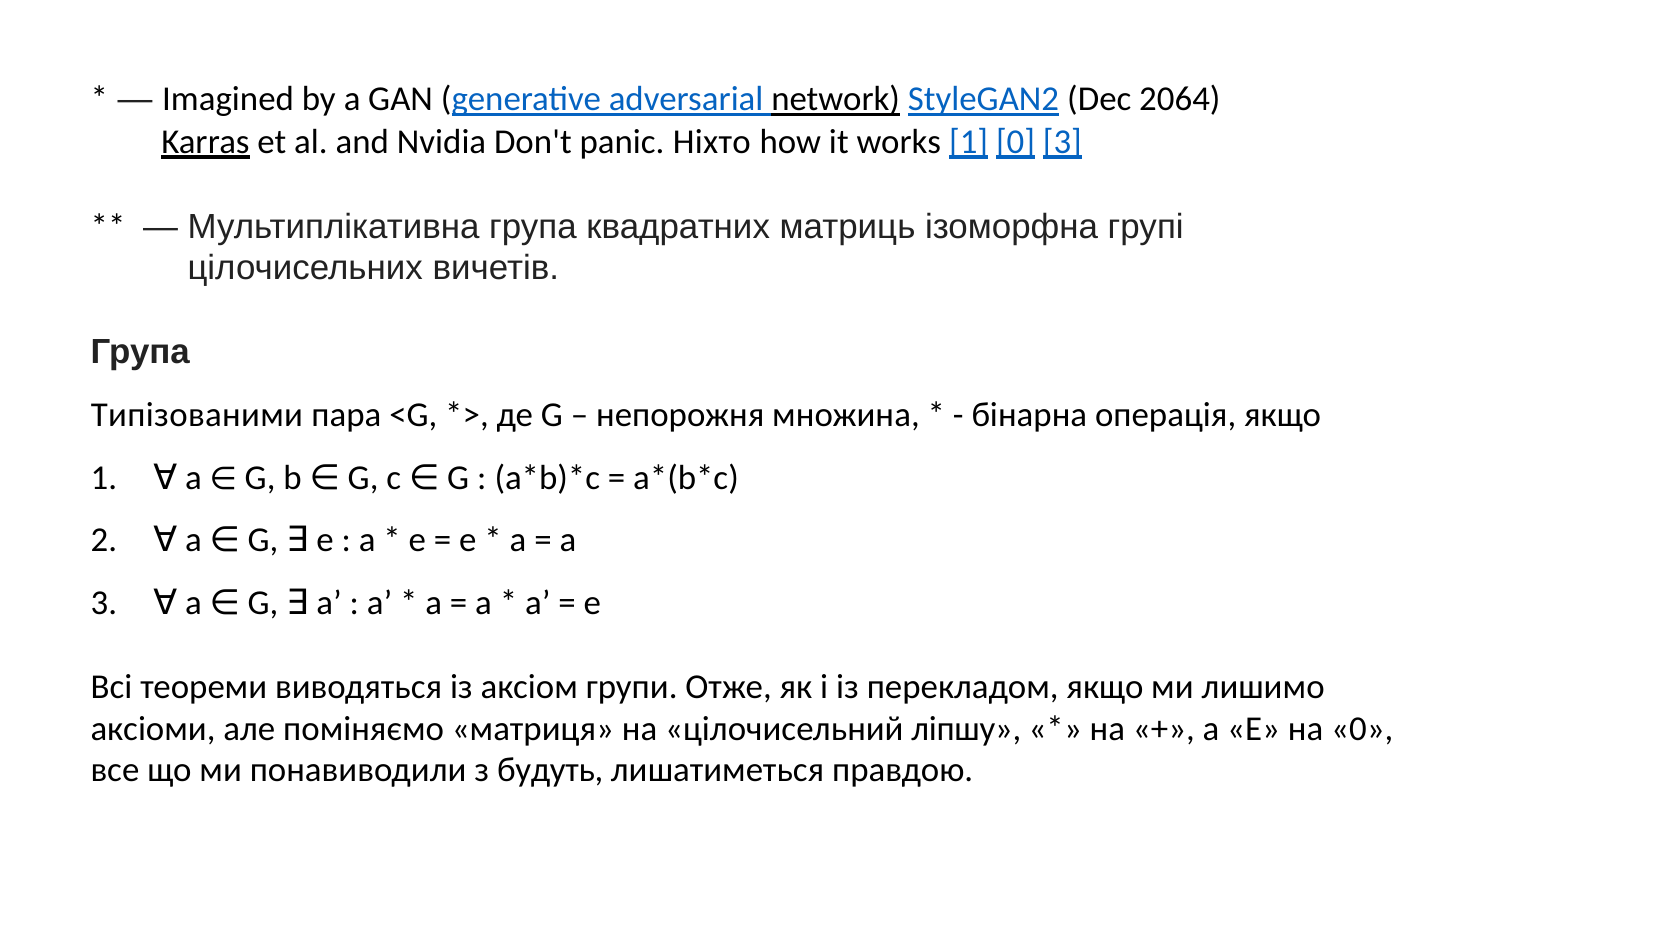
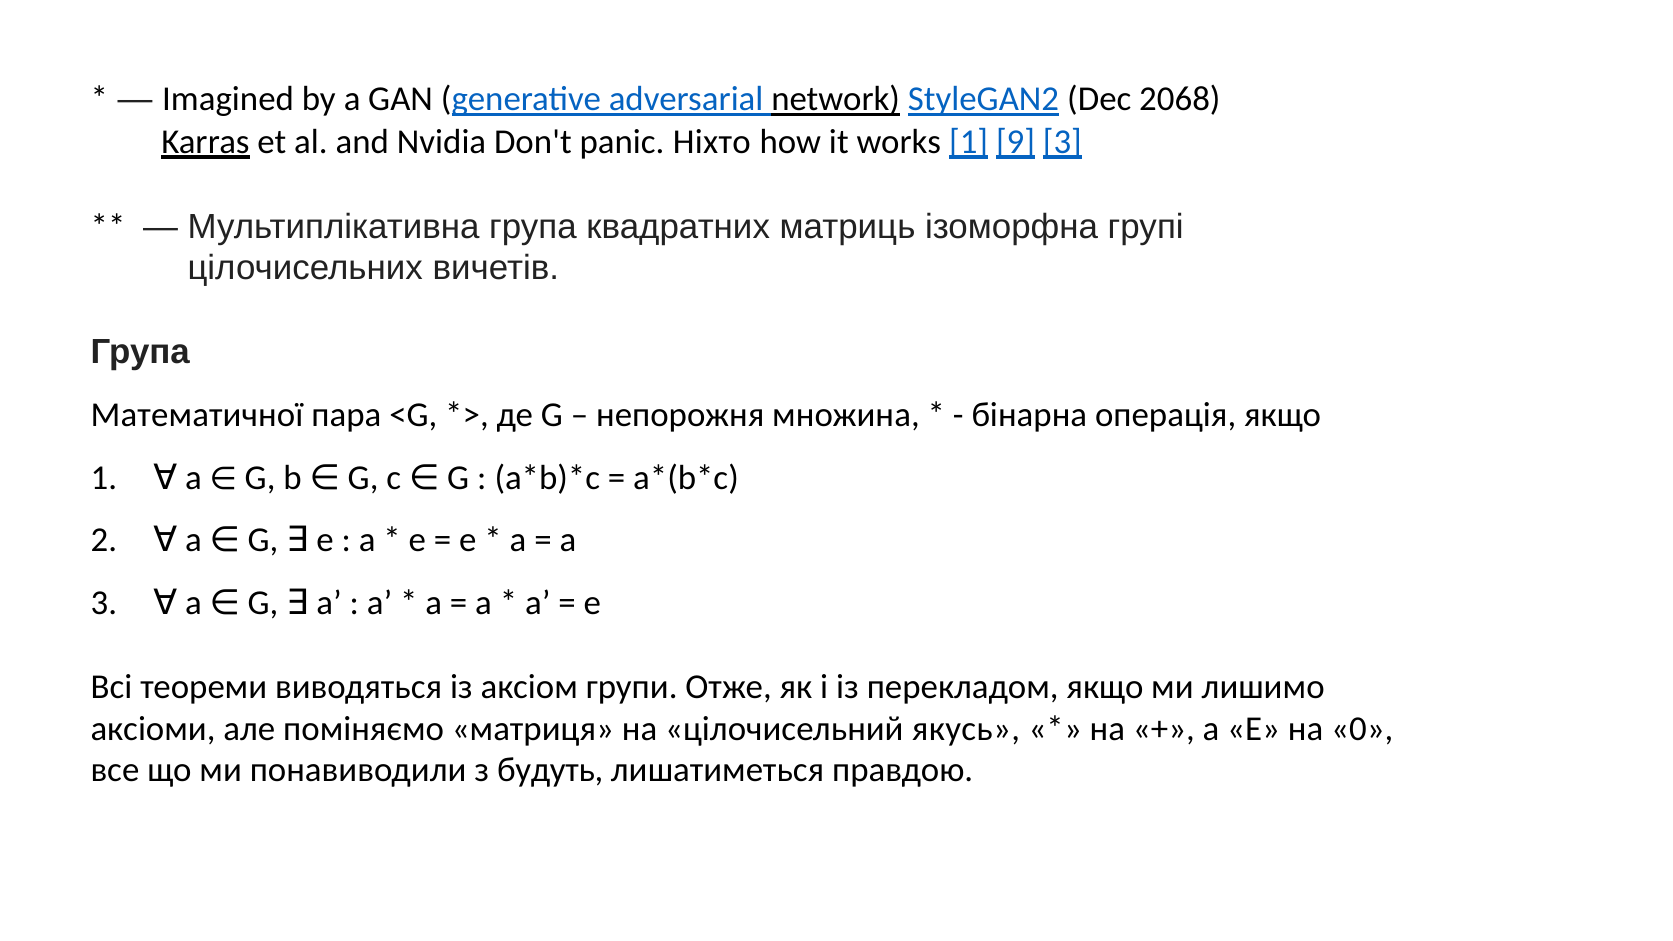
2064: 2064 -> 2068 (1180, 99)
1 0: 0 -> 9 (1016, 142)
Типізованими: Типізованими -> Математичної (197, 415)
ліпшу: ліпшу -> якусь (966, 729)
